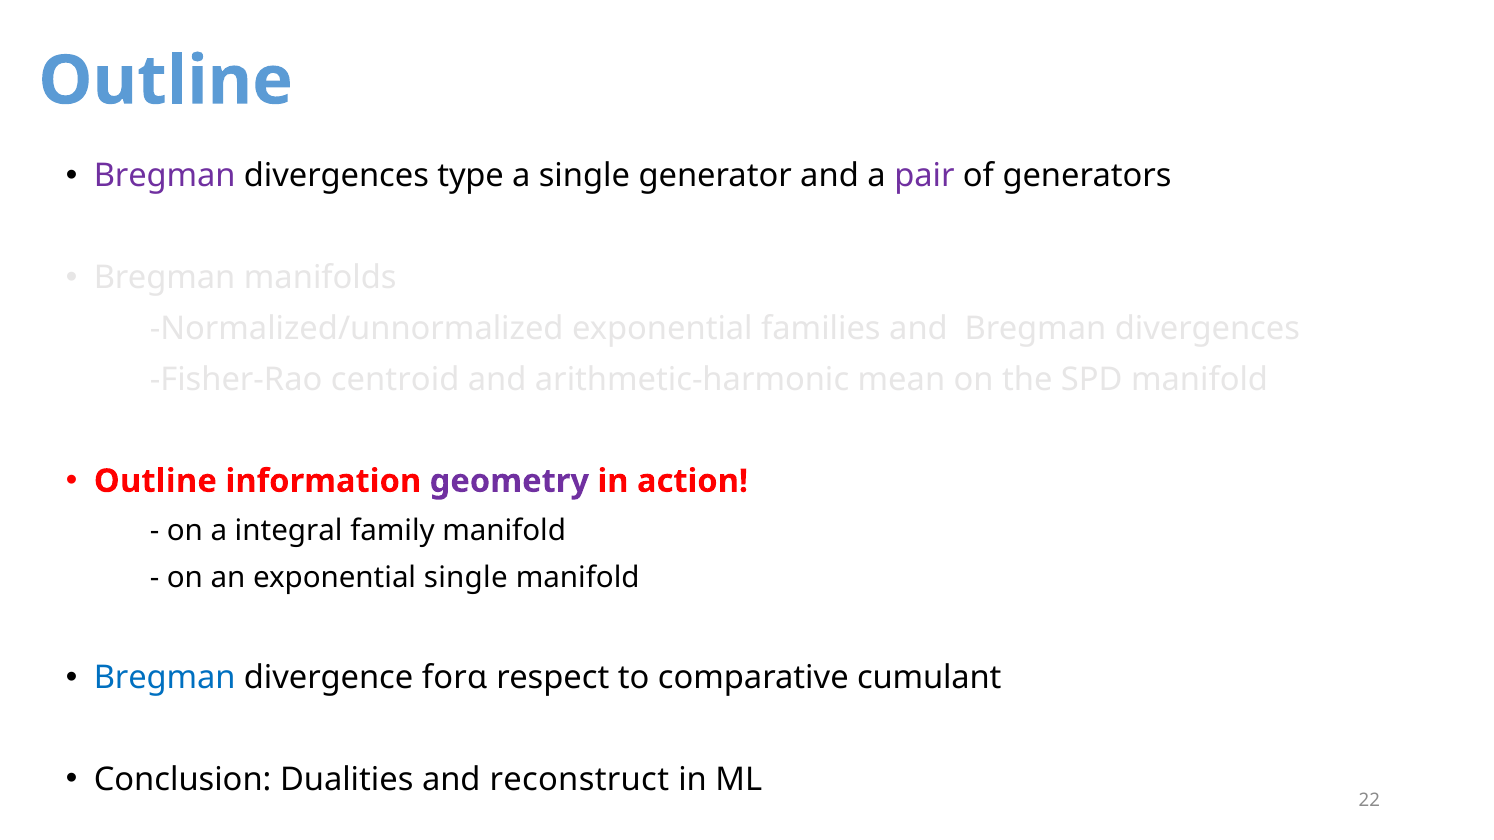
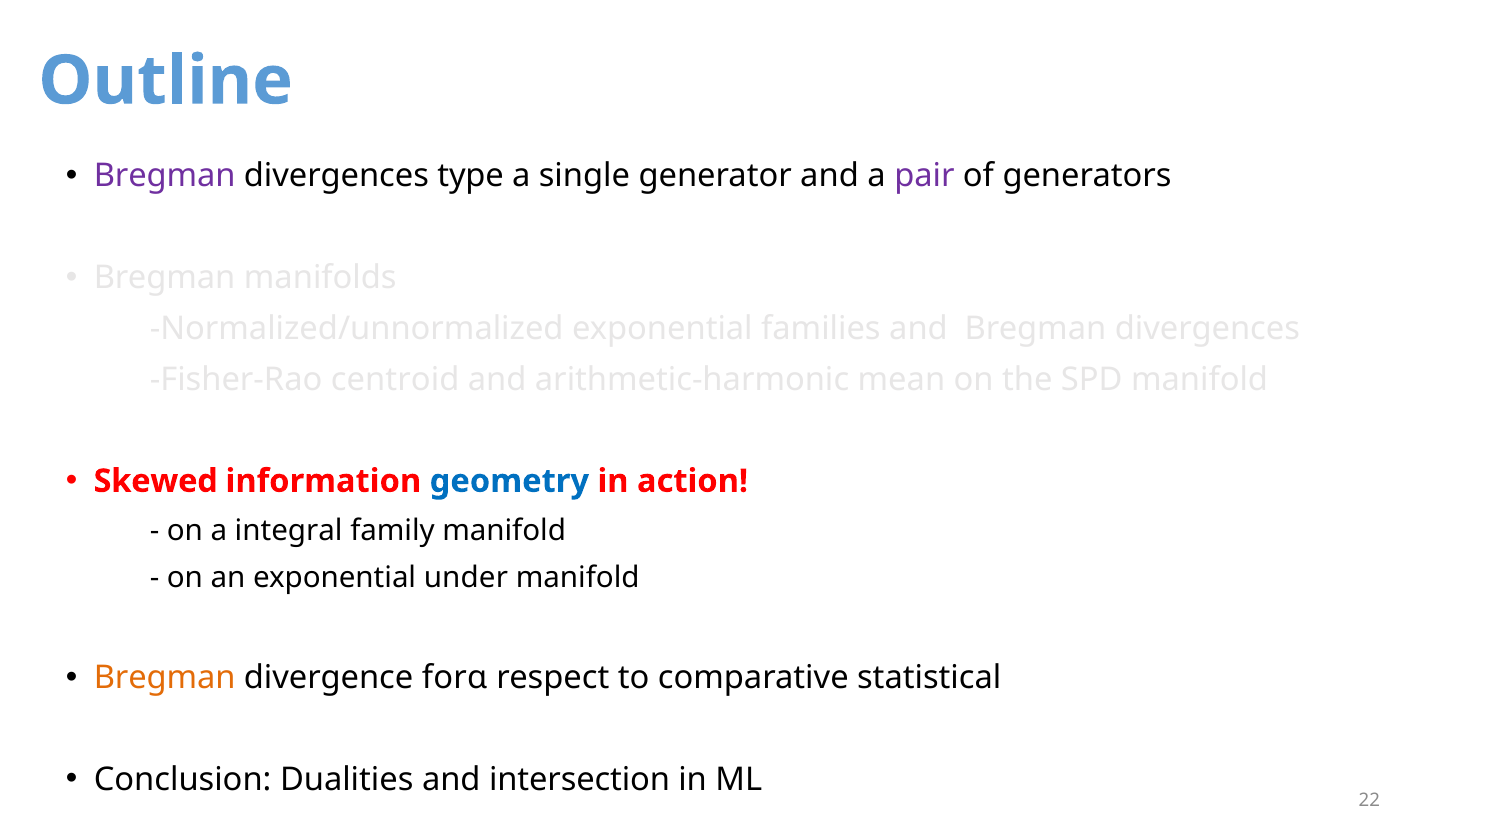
Outline: Outline -> Skewed (156, 481)
geometry colour: purple -> blue (509, 481)
exponential single: single -> under (466, 578)
Bregman colour: blue -> orange (165, 678)
cumulant: cumulant -> statistical (929, 678)
reconstruct: reconstruct -> intersection (580, 780)
